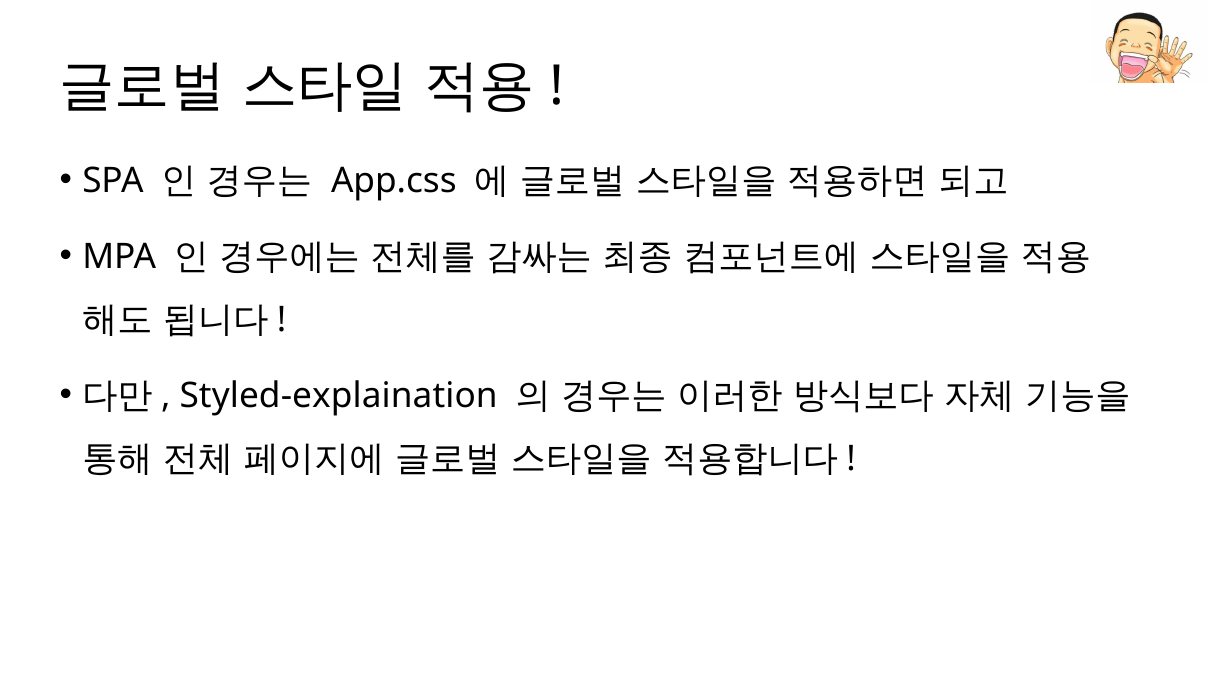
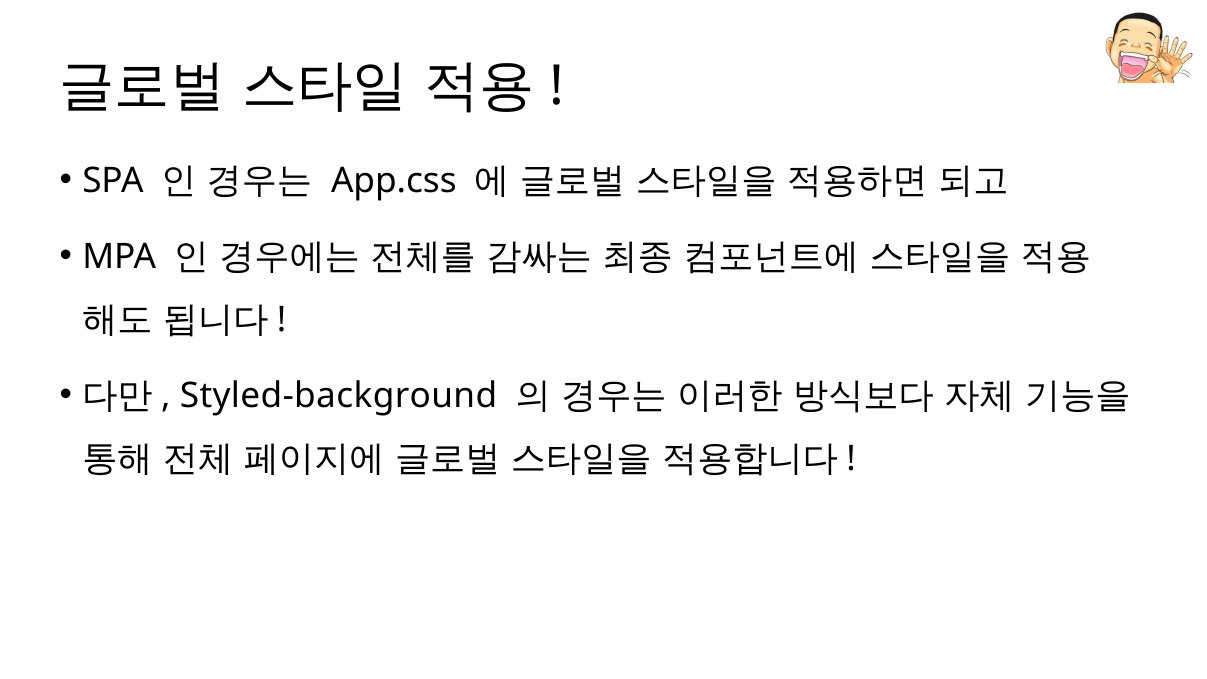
Styled-explaination: Styled-explaination -> Styled-background (339, 396)
